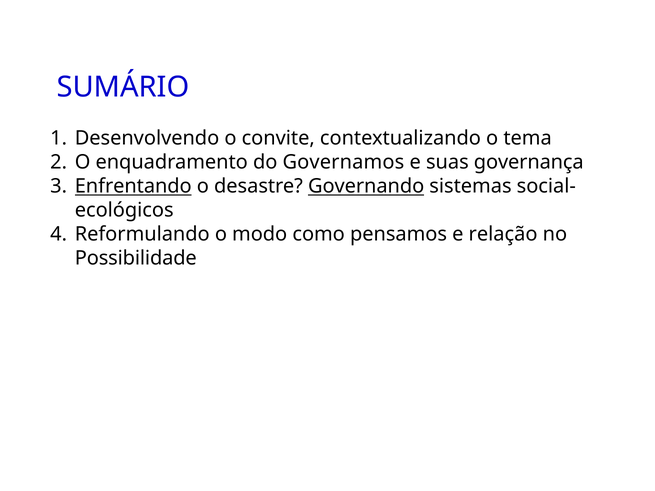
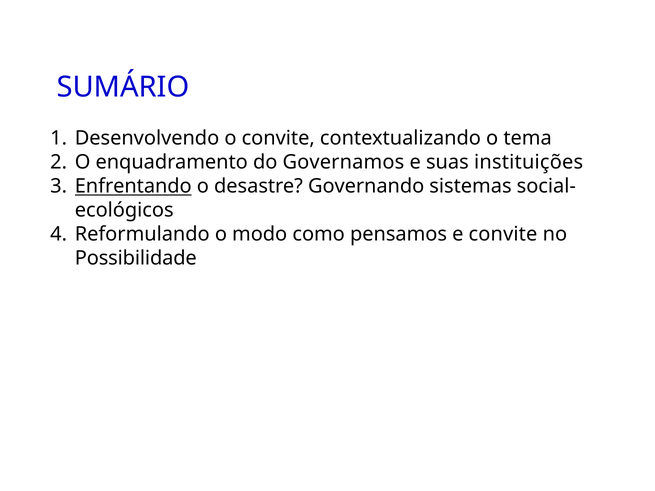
governança: governança -> instituições (529, 162)
Governando underline: present -> none (366, 186)
e relação: relação -> convite (503, 234)
